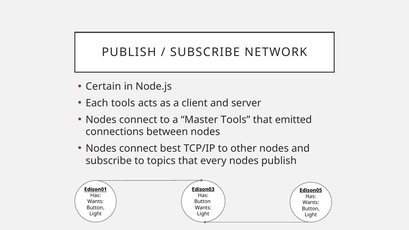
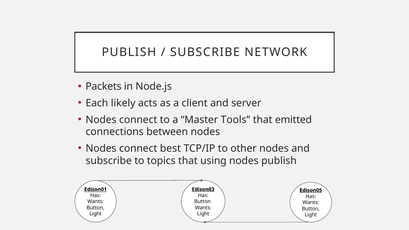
Certain: Certain -> Packets (103, 87)
Each tools: tools -> likely (123, 103)
every: every -> using (213, 161)
